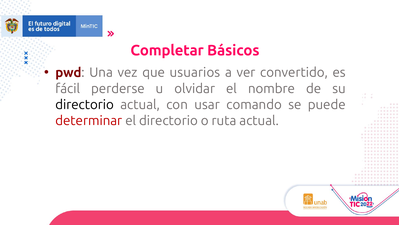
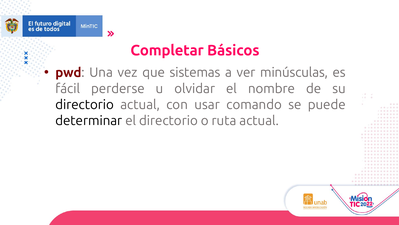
usuarios: usuarios -> sistemas (195, 72)
convertido: convertido -> minúsculas (294, 72)
determinar colour: red -> black (89, 120)
